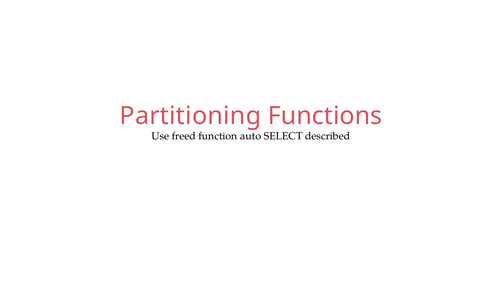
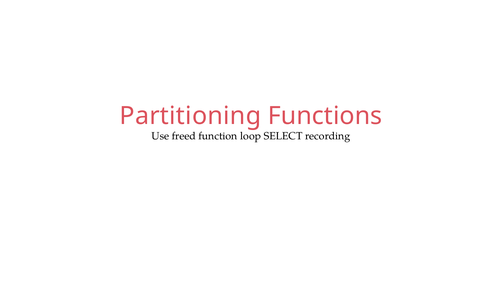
auto: auto -> loop (251, 136)
described: described -> recording (328, 136)
